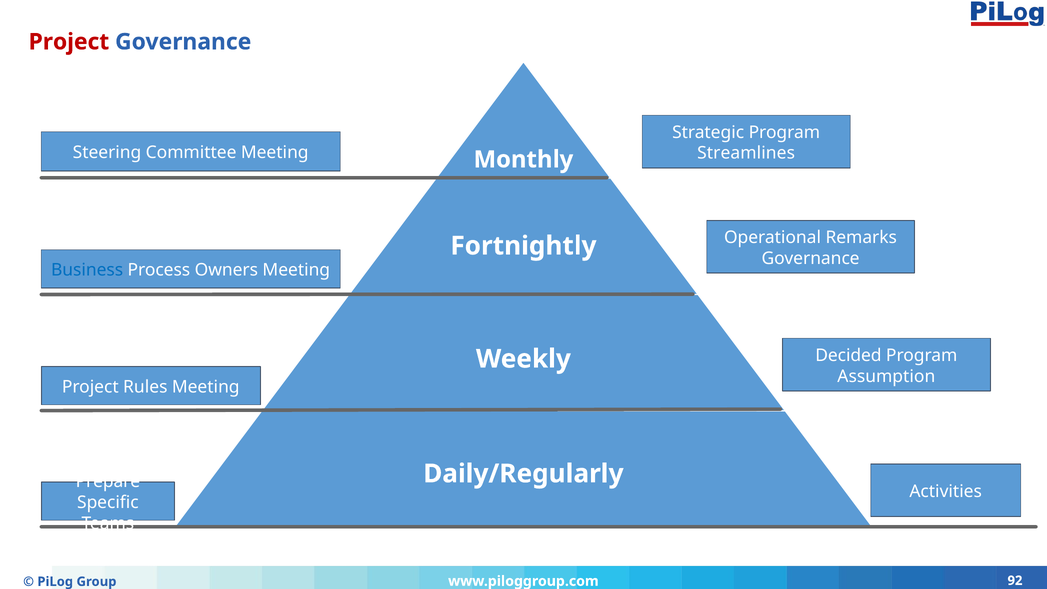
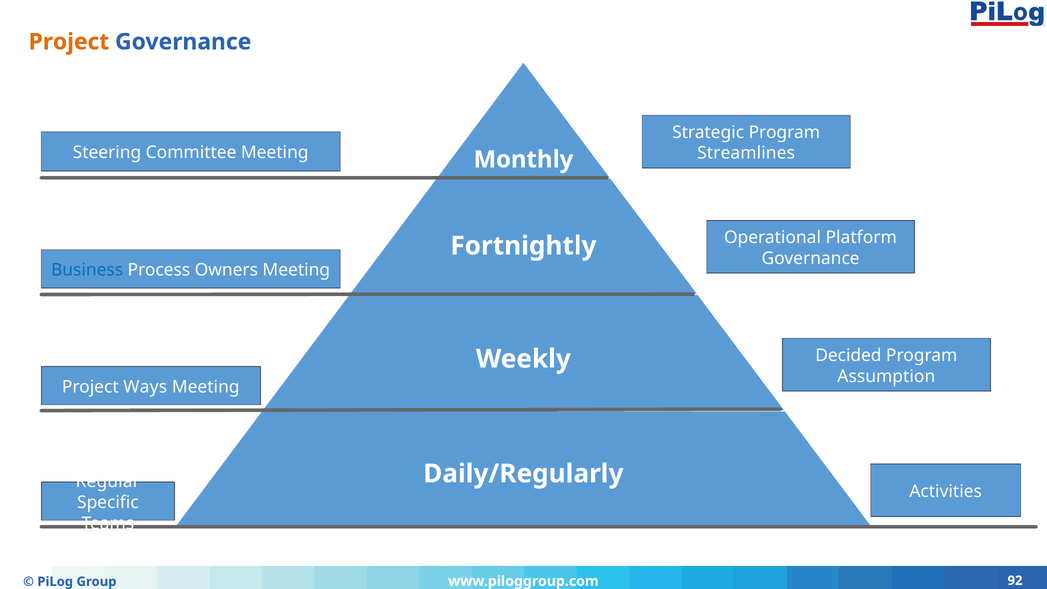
Project colour: red -> orange (69, 42)
Remarks: Remarks -> Platform (861, 238)
Rules: Rules -> Ways (145, 387)
Prepare: Prepare -> Regular (108, 481)
